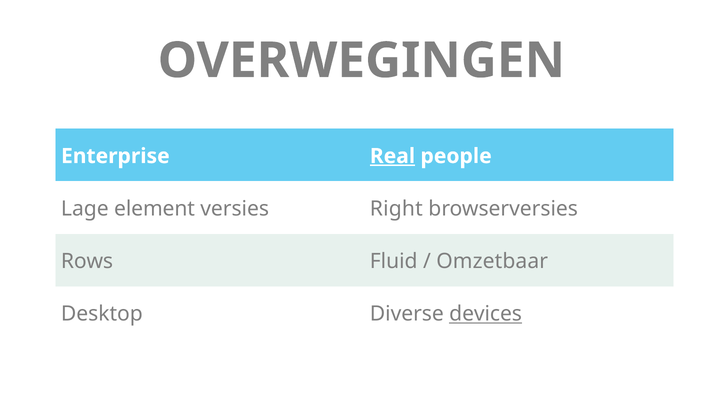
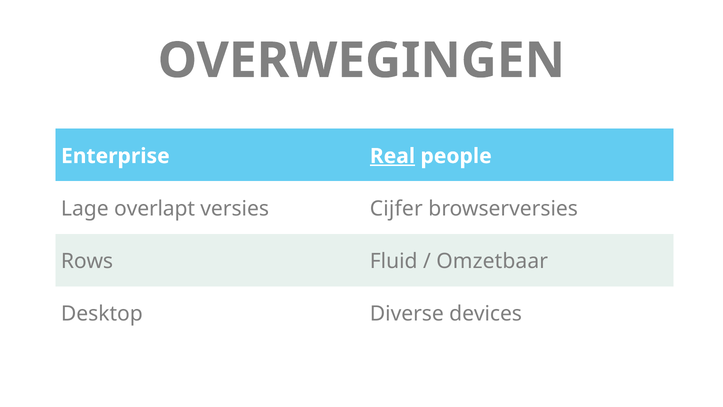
element: element -> overlapt (155, 209)
Right: Right -> Cijfer (396, 209)
devices underline: present -> none (486, 314)
